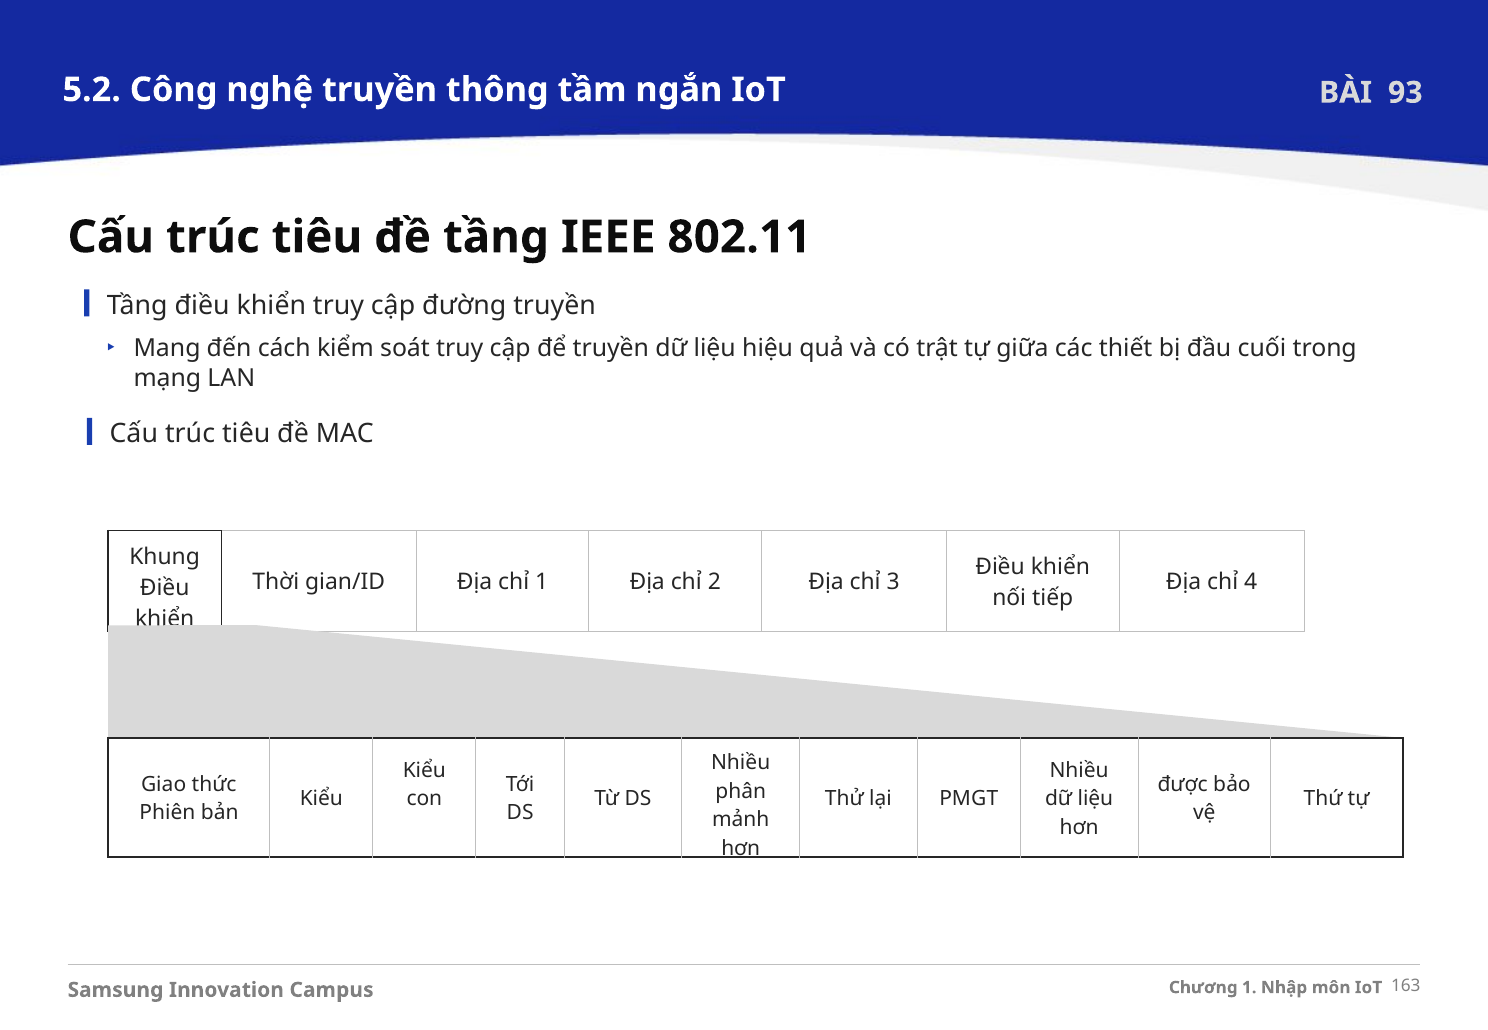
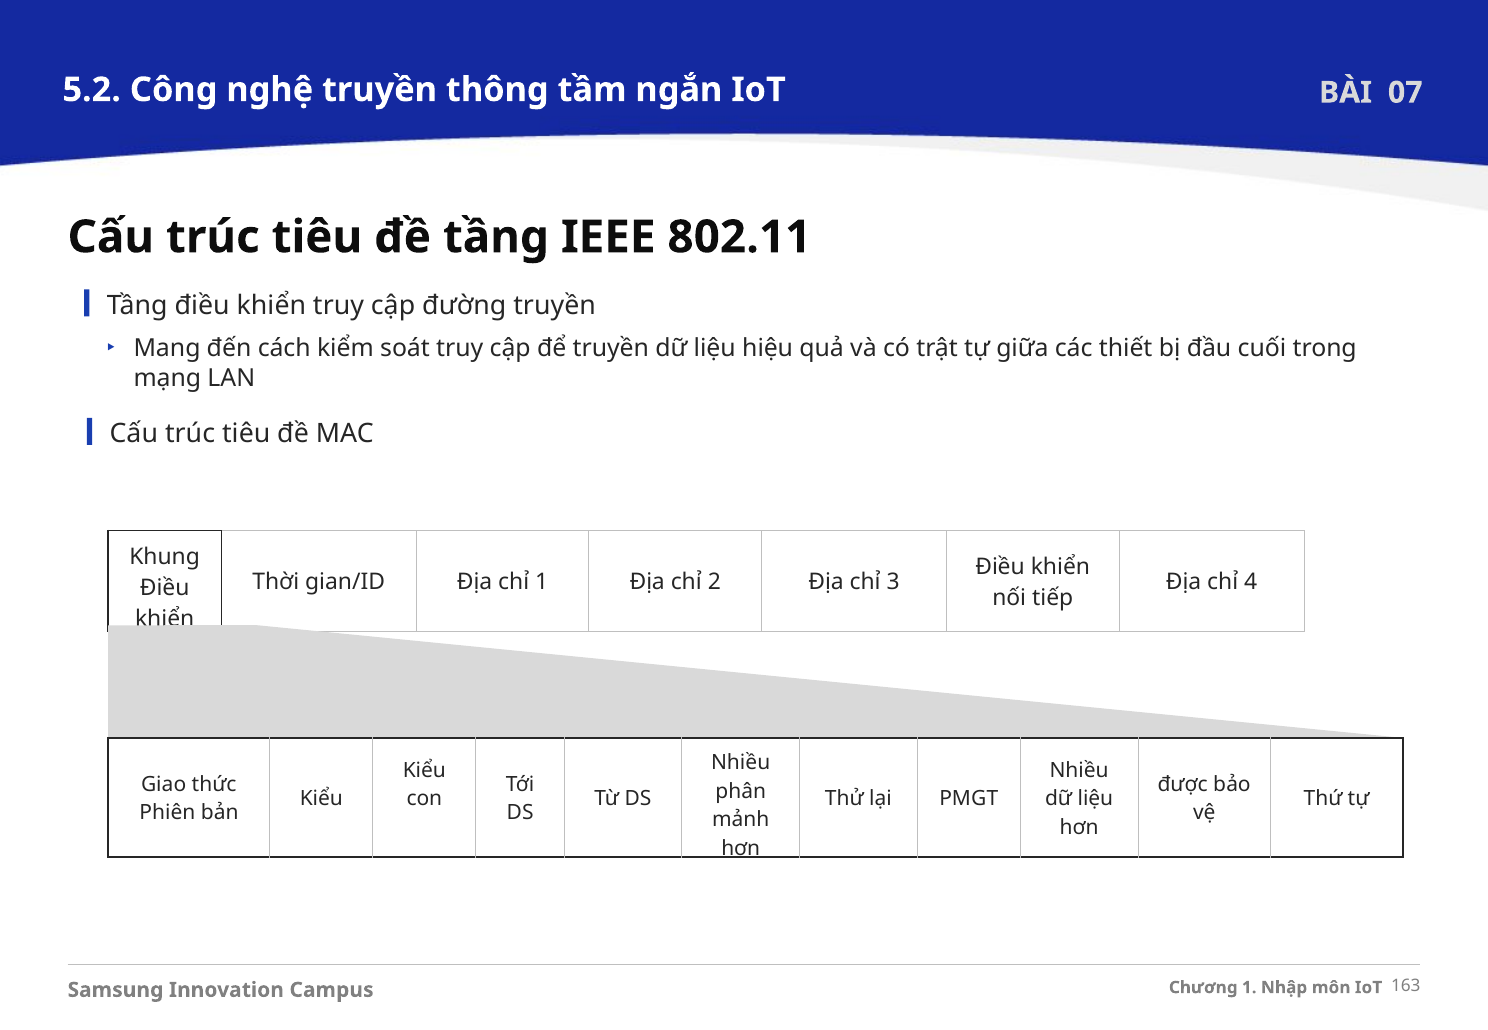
93: 93 -> 07 (1405, 93)
